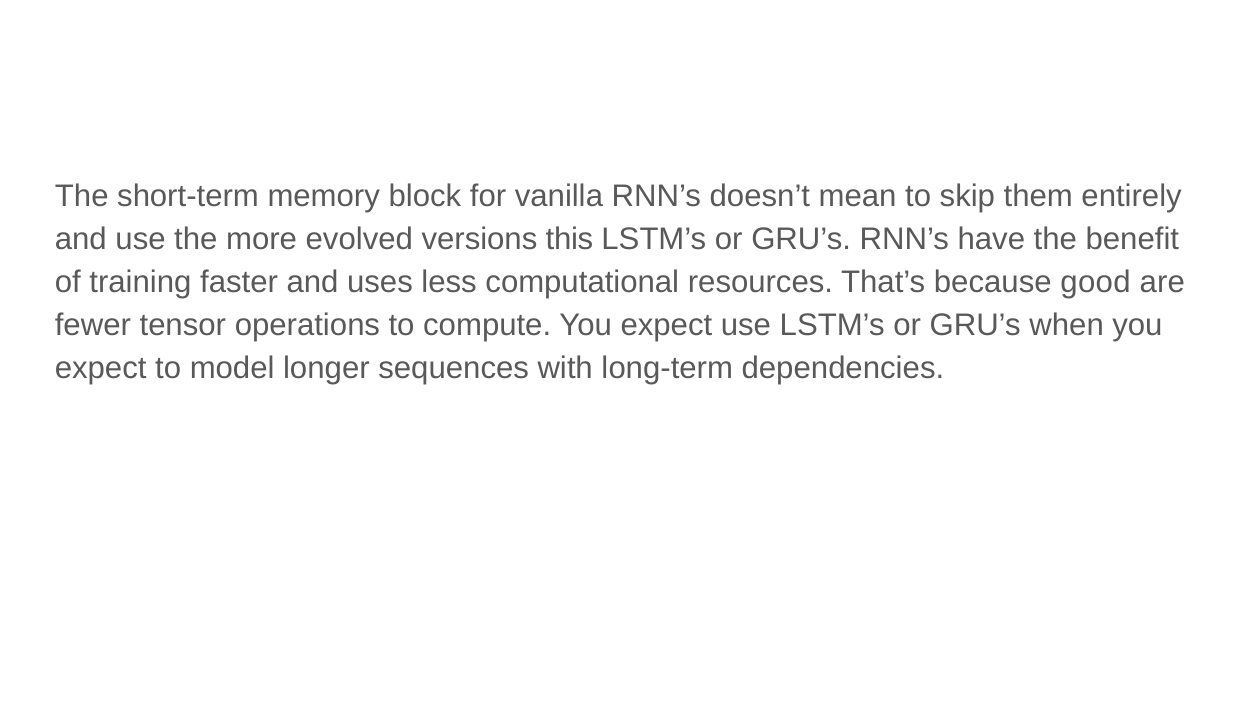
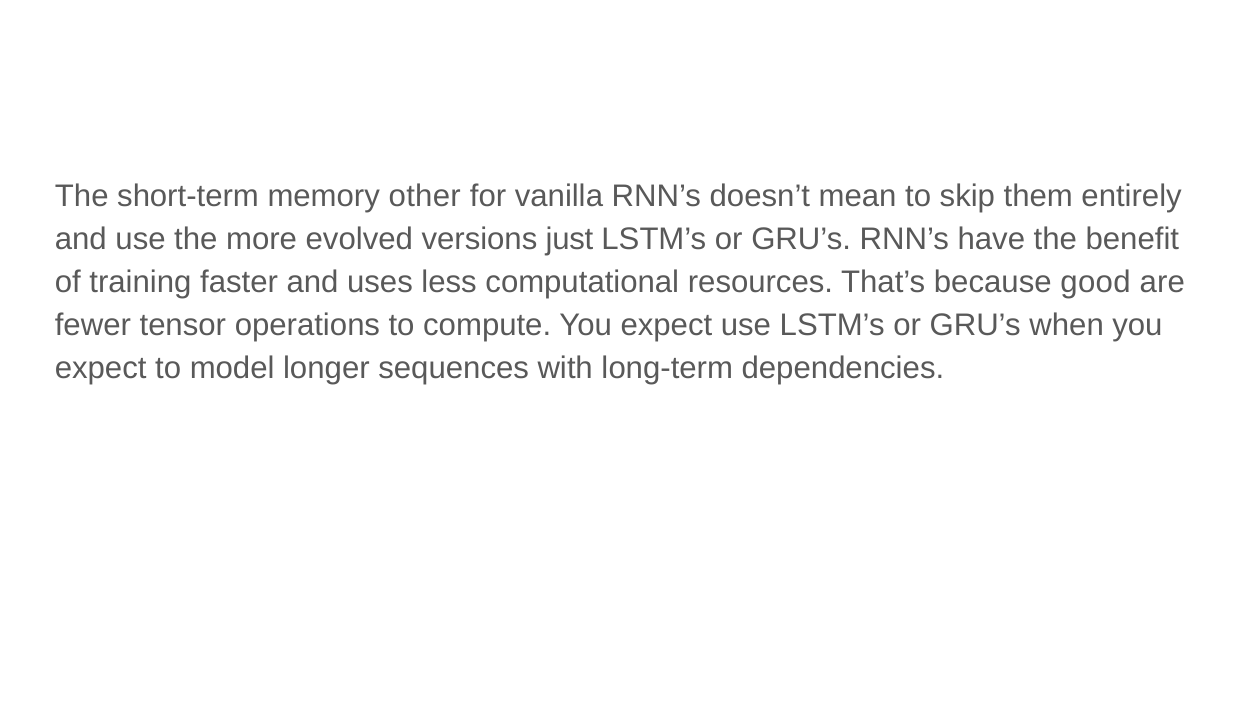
block: block -> other (425, 196)
this: this -> just (569, 239)
